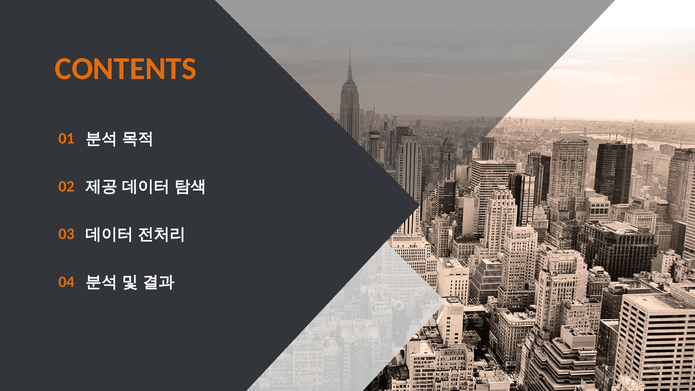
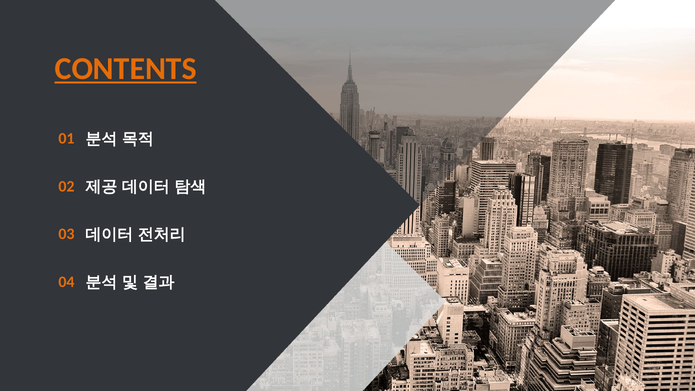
CONTENTS underline: none -> present (126, 69)
